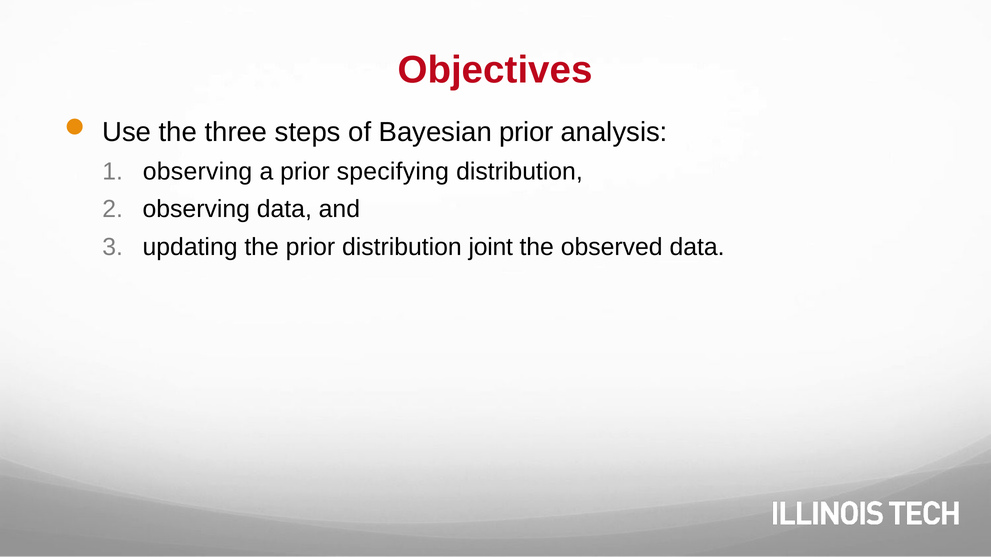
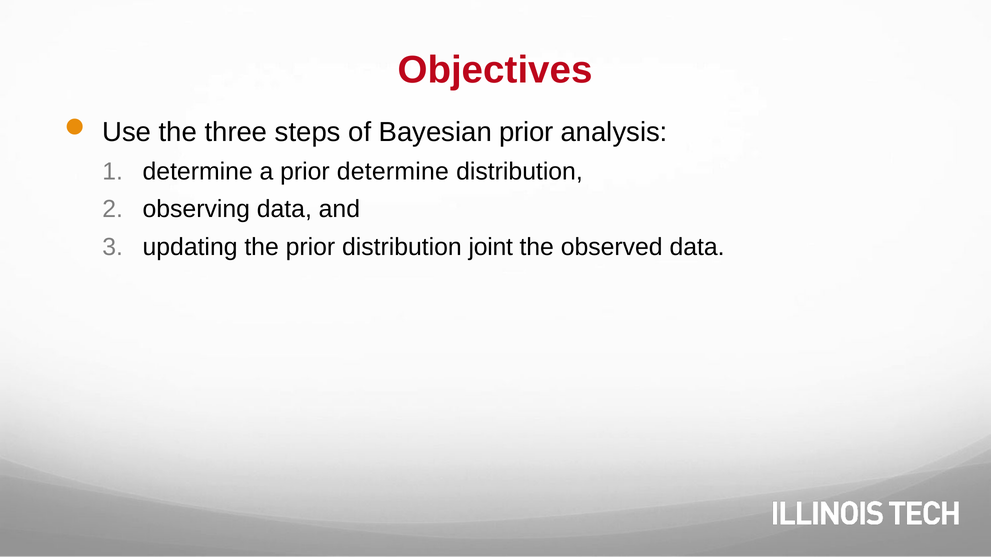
observing: observing -> determine (198, 171)
prior specifying: specifying -> determine (393, 171)
